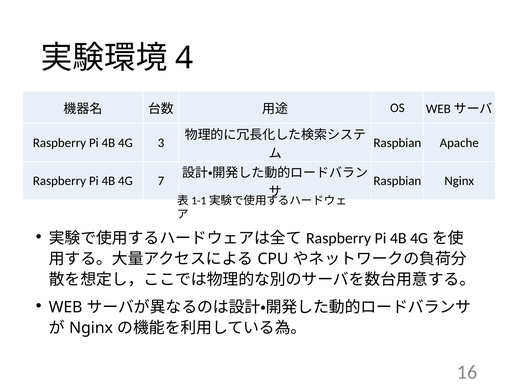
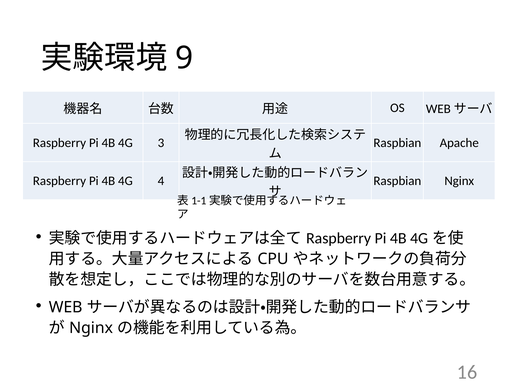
4: 4 -> 9 (184, 58)
7: 7 -> 4 (161, 181)
